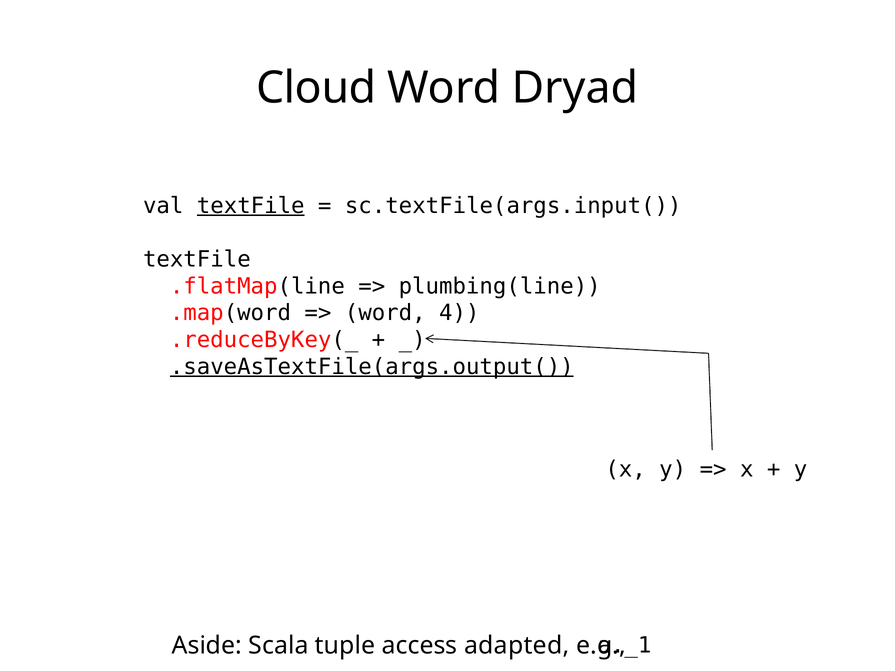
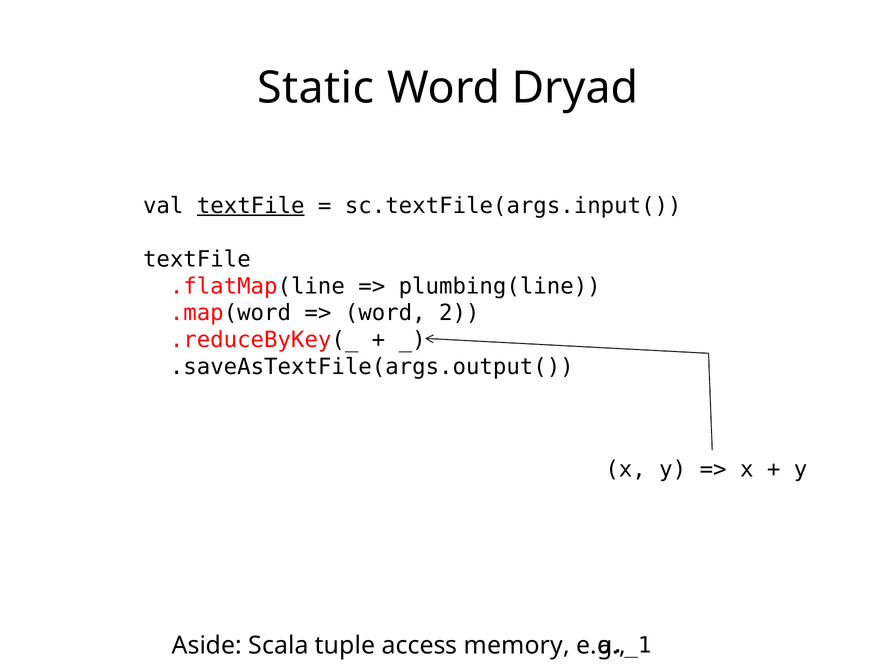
Cloud: Cloud -> Static (316, 88)
4: 4 -> 2 (459, 313)
.saveAsTextFile(args.output( underline: present -> none (372, 367)
adapted: adapted -> memory (517, 646)
